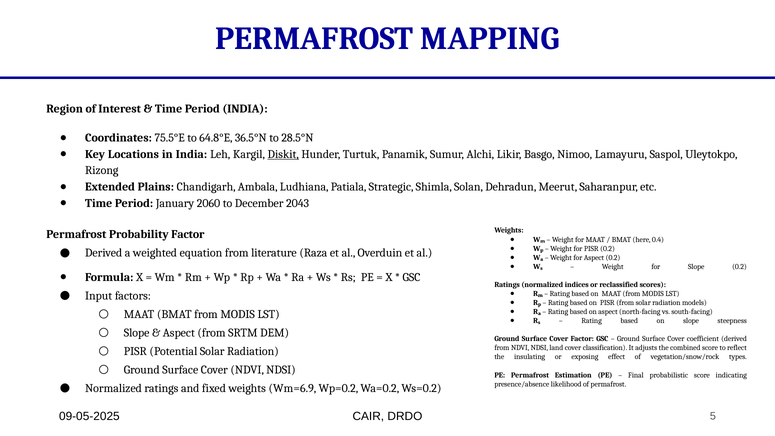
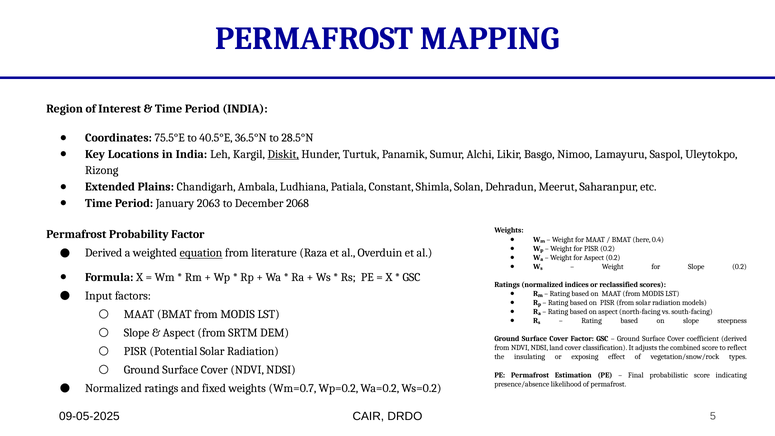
64.8°E: 64.8°E -> 40.5°E (216, 138)
Strategic: Strategic -> Constant (391, 187)
2060: 2060 -> 2063 (208, 203)
2043: 2043 -> 2068 (298, 203)
equation underline: none -> present (201, 253)
Wm=6.9: Wm=6.9 -> Wm=0.7 (292, 388)
